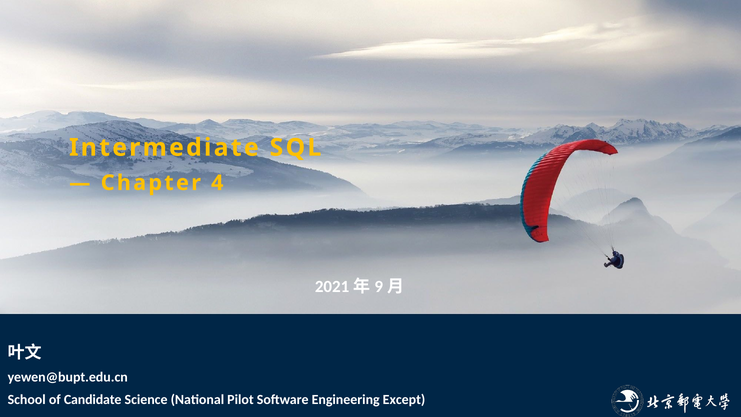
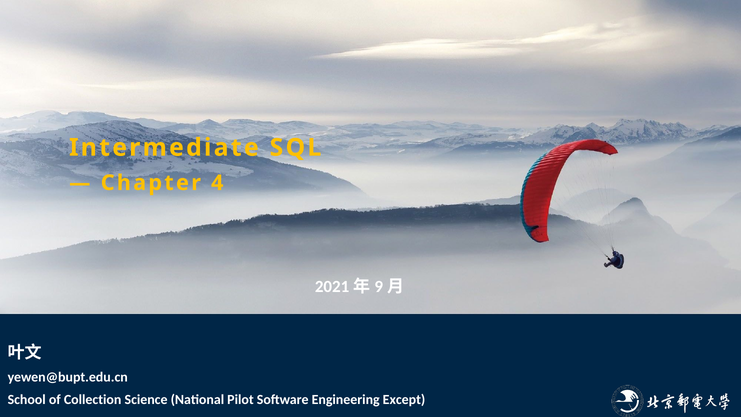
Candidate: Candidate -> Collection (93, 400)
